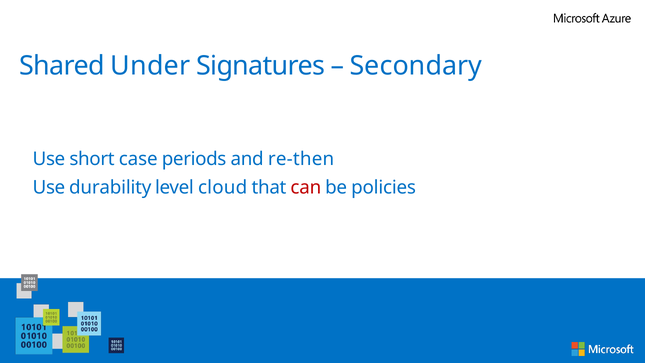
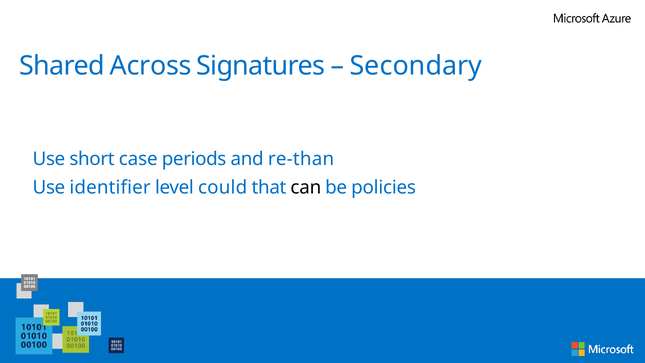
Under: Under -> Across (151, 66)
re-then: re-then -> re-than (301, 159)
durability: durability -> identifier (110, 187)
cloud: cloud -> could (223, 187)
can colour: red -> black (306, 187)
